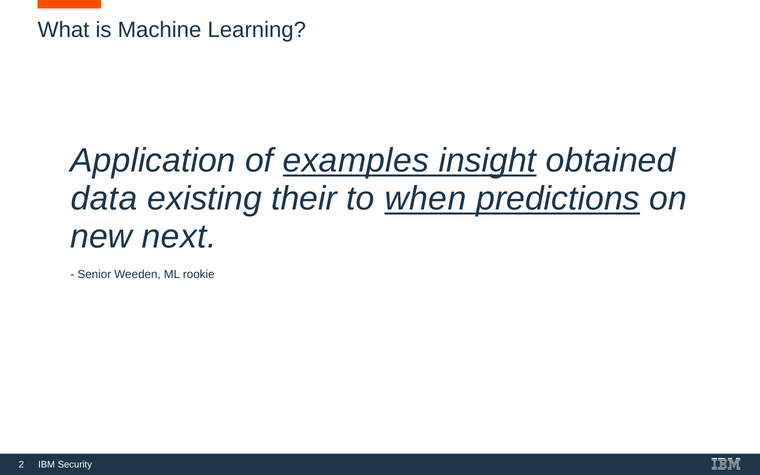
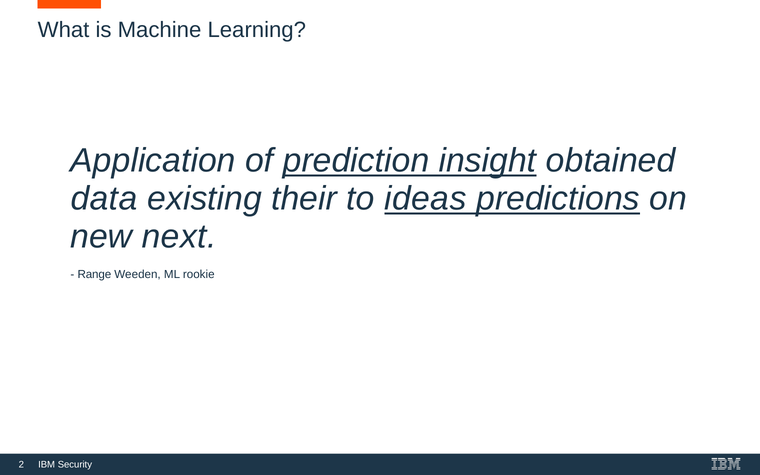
examples: examples -> prediction (356, 161)
when: when -> ideas (425, 199)
Senior: Senior -> Range (94, 274)
